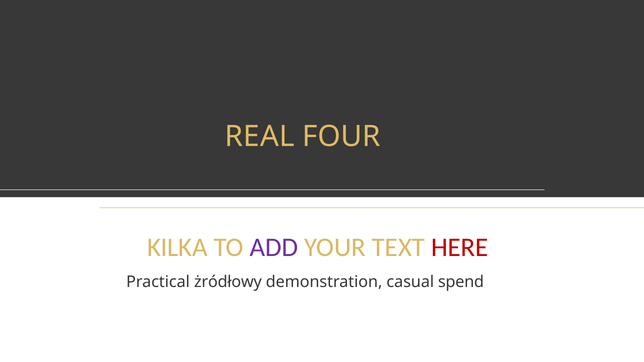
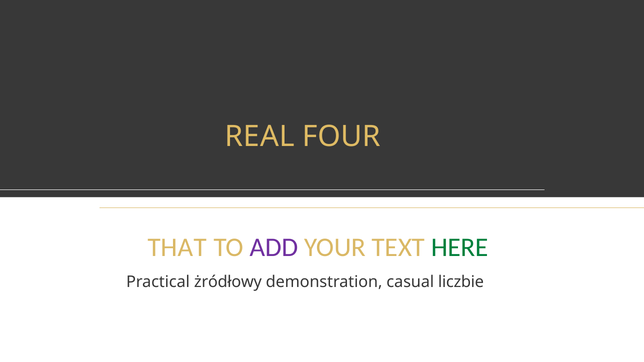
KILKA: KILKA -> THAT (177, 248)
HERE colour: red -> green (460, 248)
spend: spend -> liczbie (461, 282)
